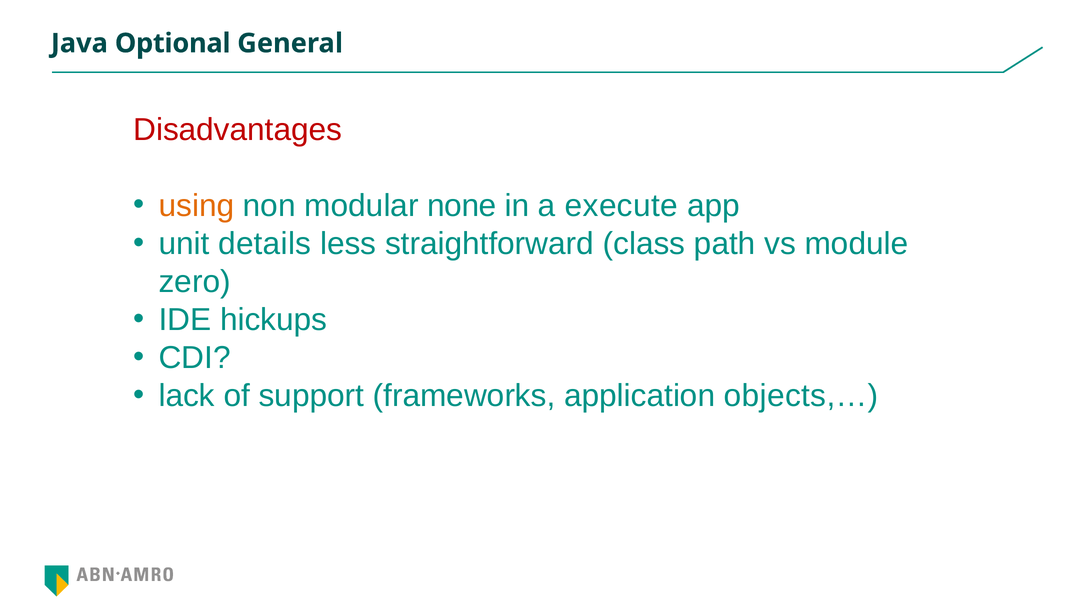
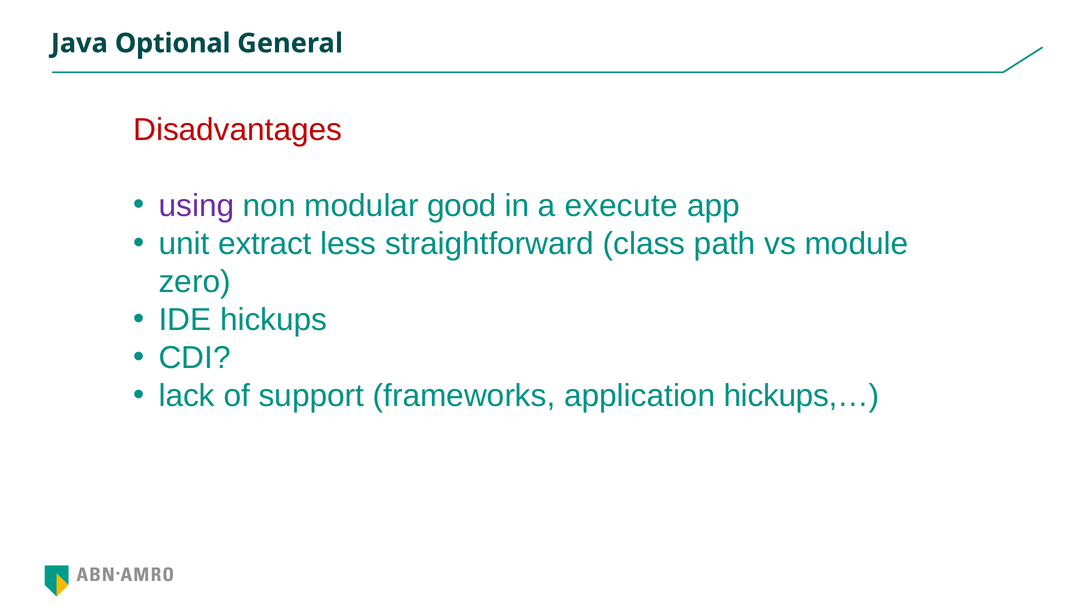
using colour: orange -> purple (196, 206)
none: none -> good (462, 206)
details: details -> extract (265, 244)
objects,…: objects,… -> hickups,… (801, 396)
